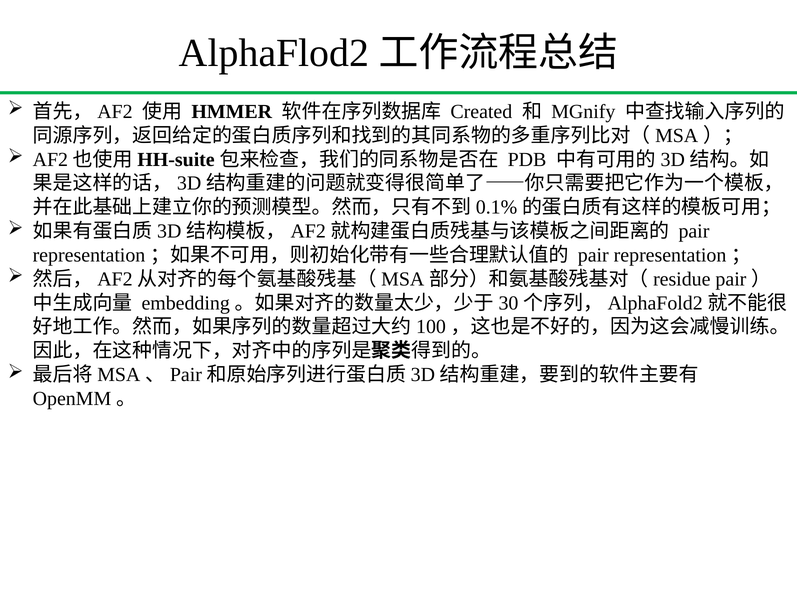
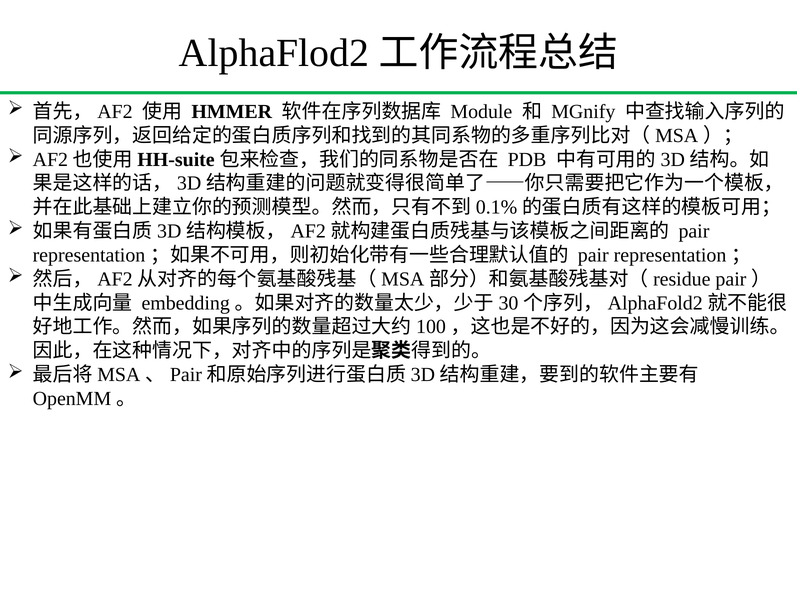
Created: Created -> Module (481, 112)
